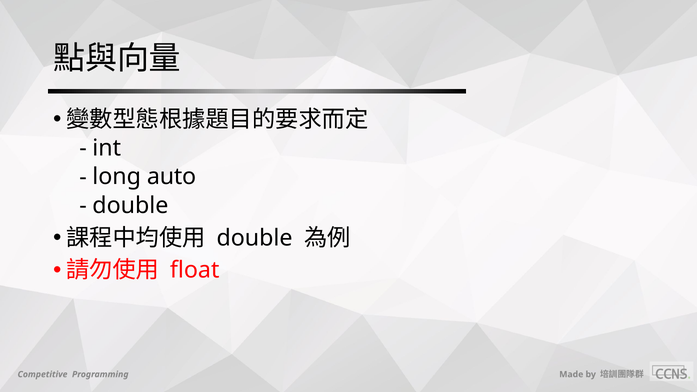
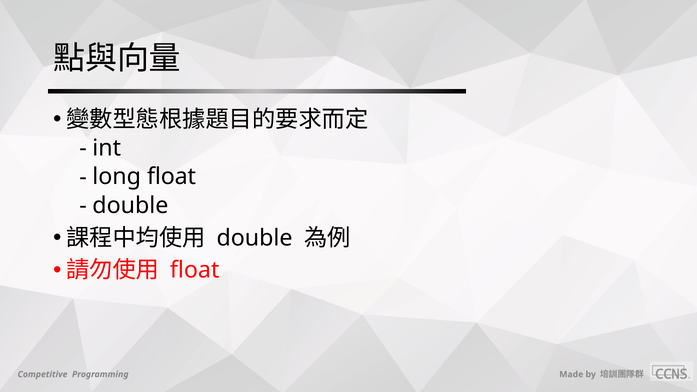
long auto: auto -> float (172, 177)
